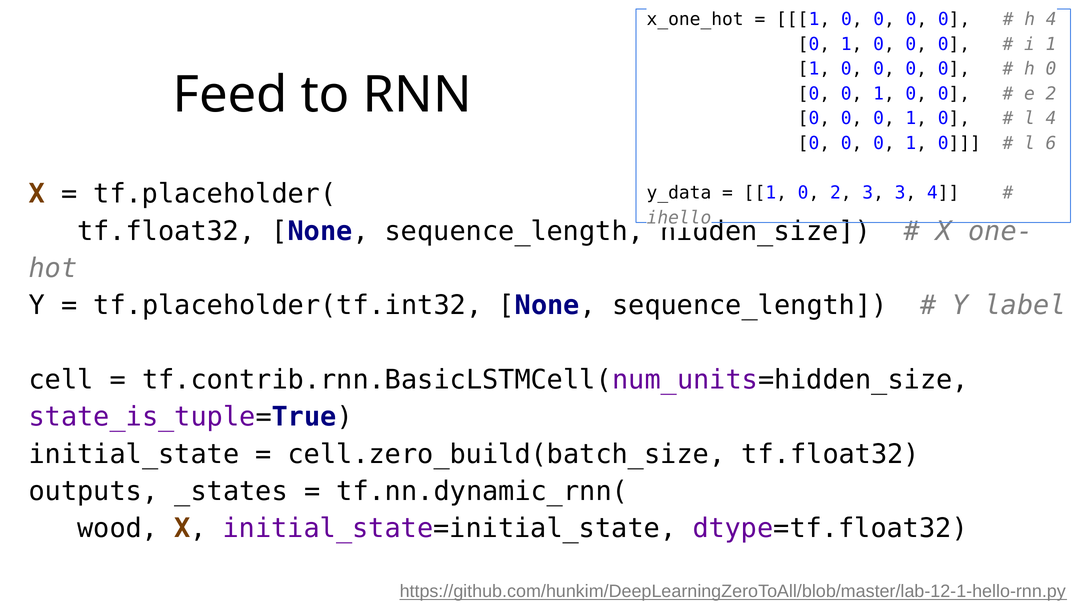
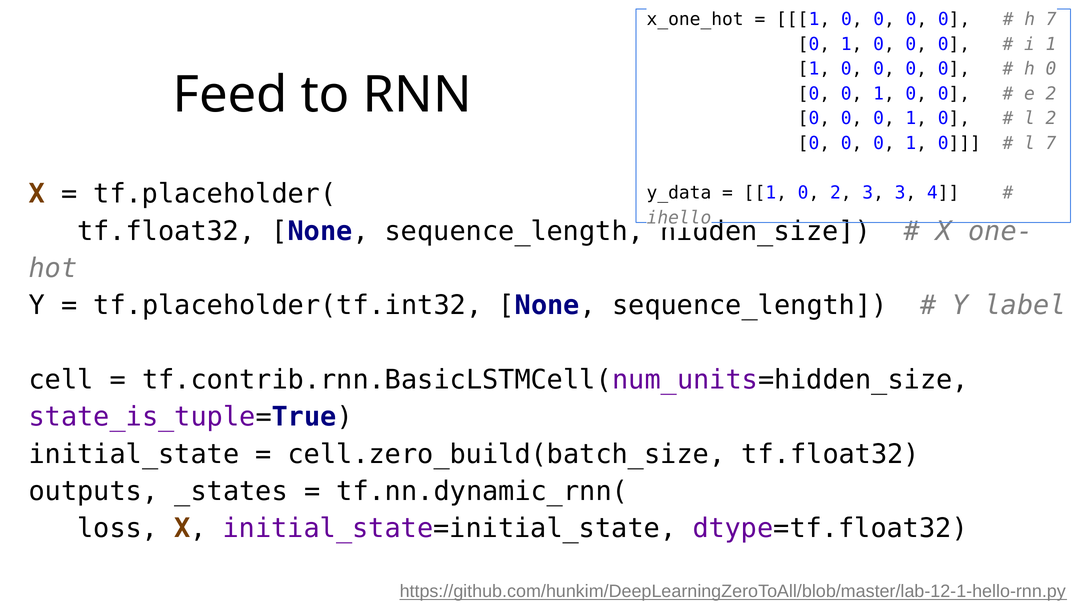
h 4: 4 -> 7 (1051, 19)
l 4: 4 -> 2 (1051, 118)
l 6: 6 -> 7 (1051, 143)
wood: wood -> loss (118, 528)
